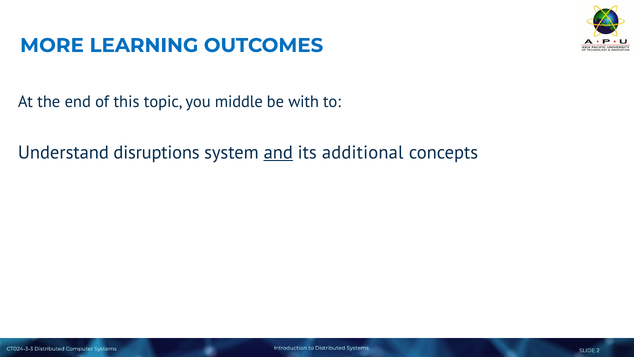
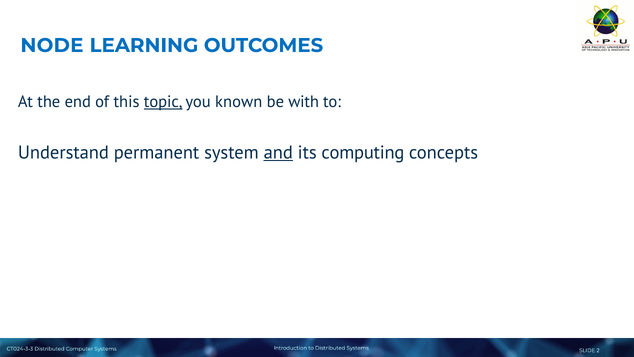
MORE: MORE -> NODE (52, 45)
topic underline: none -> present (163, 102)
middle: middle -> known (239, 102)
disruptions: disruptions -> permanent (156, 152)
additional: additional -> computing (363, 152)
